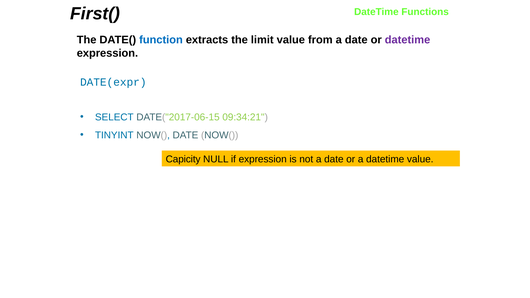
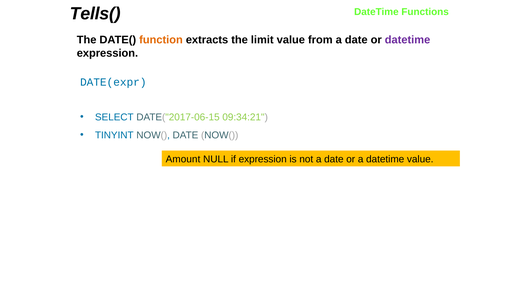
First(: First( -> Tells( (95, 14)
function colour: blue -> orange (161, 40)
Capicity: Capicity -> Amount (183, 159)
